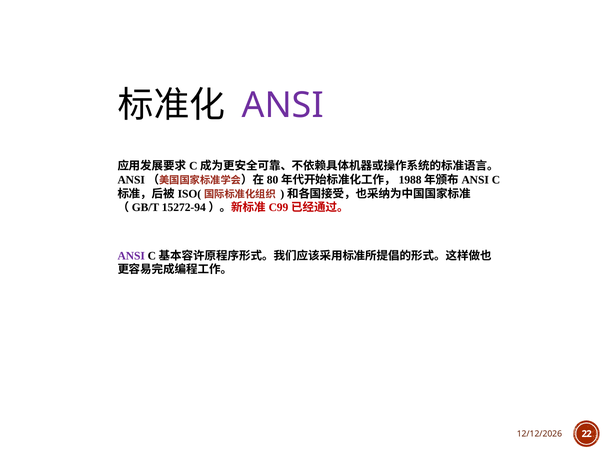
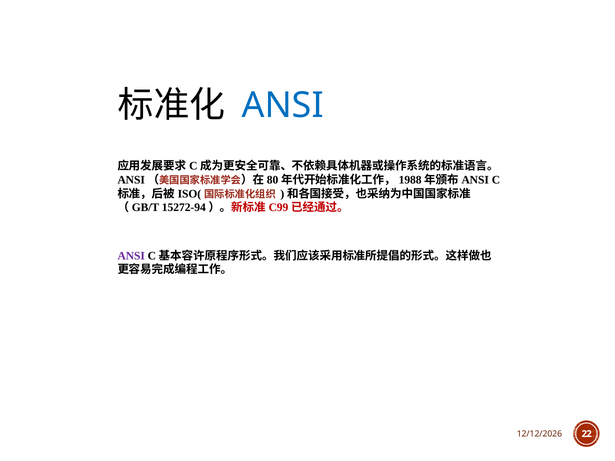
ANSI colour: purple -> blue (283, 105)
